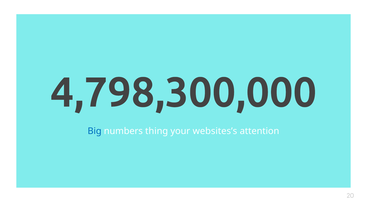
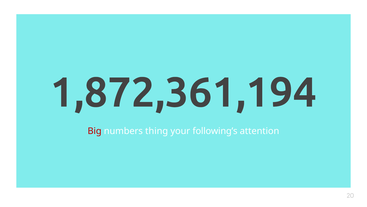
4,798,300,000: 4,798,300,000 -> 1,872,361,194 (183, 93)
Big colour: blue -> red (95, 131)
websites’s: websites’s -> following’s (215, 131)
